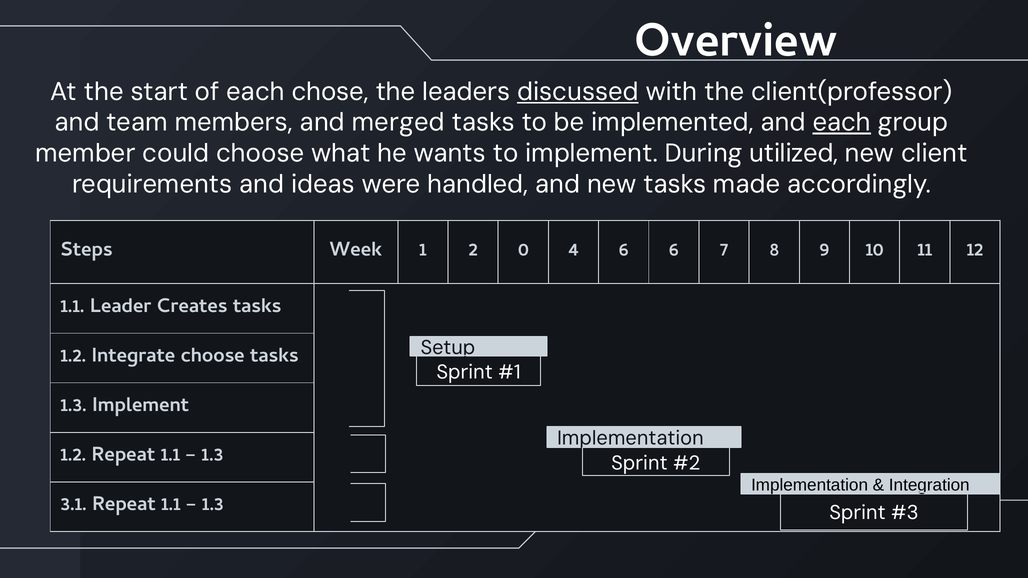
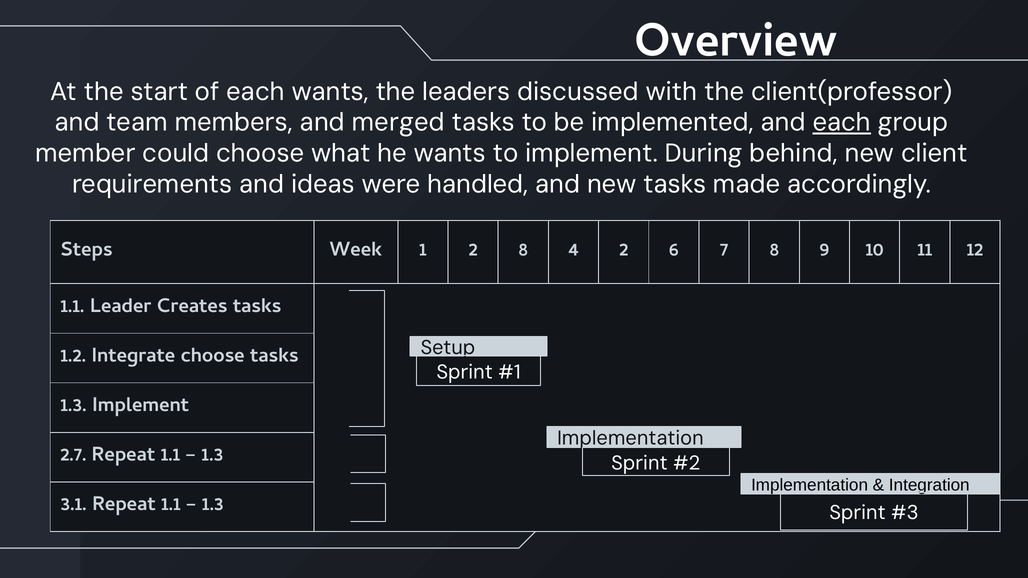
each chose: chose -> wants (330, 92)
discussed underline: present -> none (578, 92)
utilized: utilized -> behind (794, 153)
2 0: 0 -> 8 (523, 249)
4 6: 6 -> 2 (624, 249)
1.2: 1.2 -> 2.7 (73, 454)
